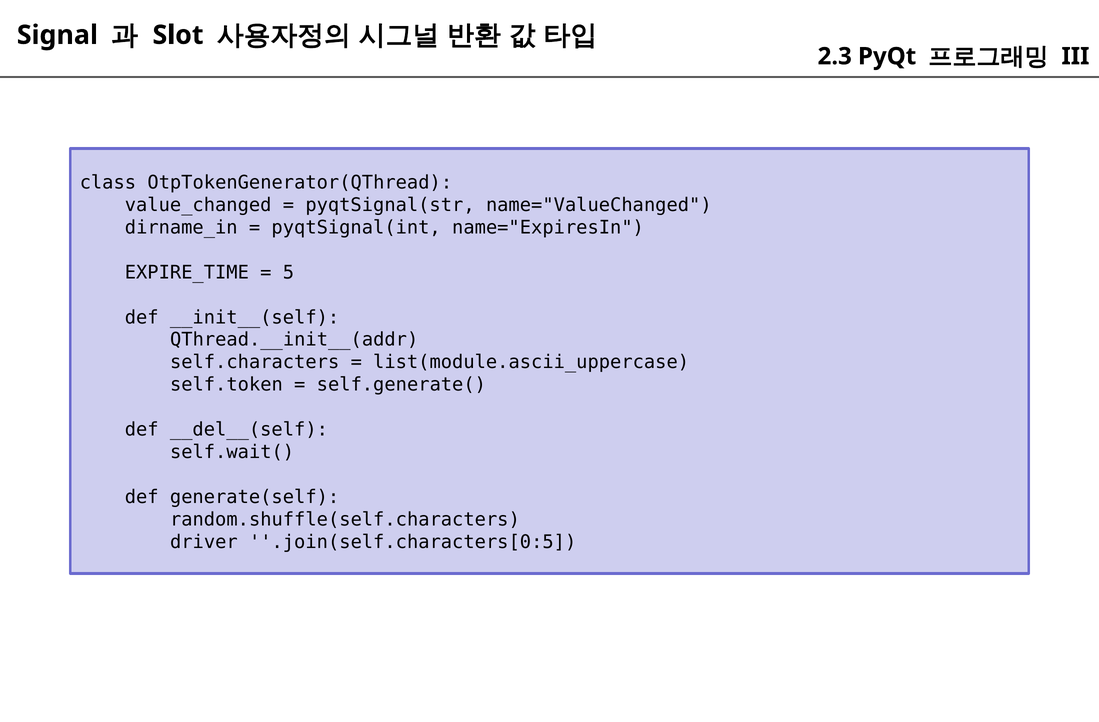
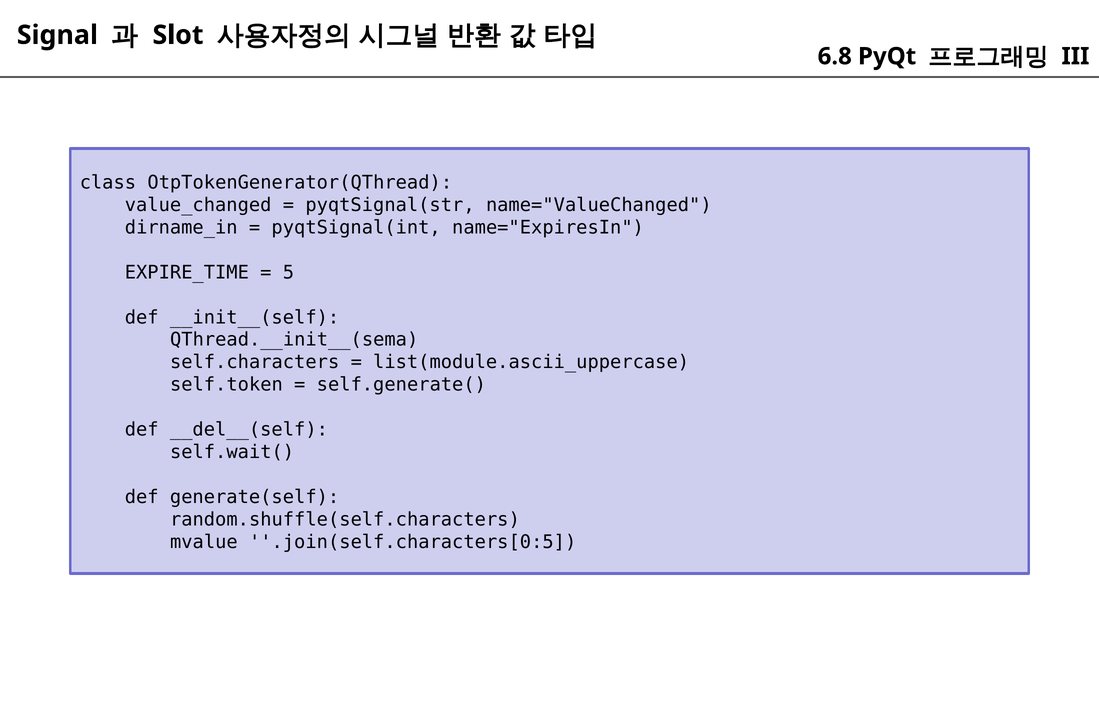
2.3: 2.3 -> 6.8 (835, 56)
QThread.__init__(addr: QThread.__init__(addr -> QThread.__init__(sema (294, 340)
driver: driver -> mvalue (204, 542)
